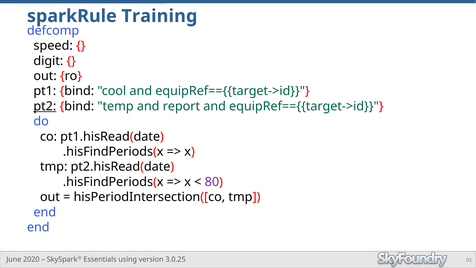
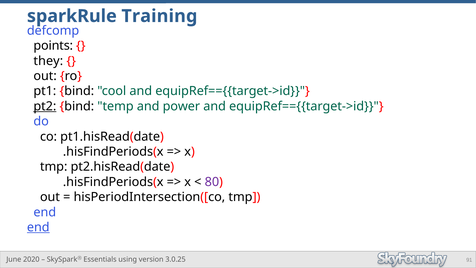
speed: speed -> points (53, 46)
digit: digit -> they (48, 61)
report: report -> power (181, 106)
end underline: none -> present (38, 227)
